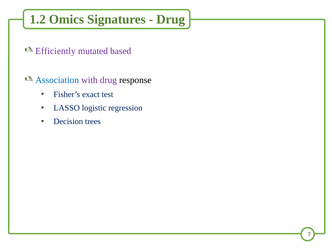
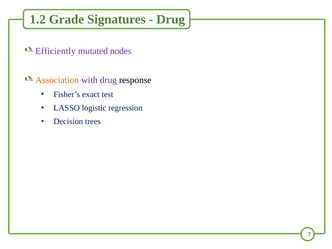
Omics: Omics -> Grade (66, 19)
based: based -> nodes (121, 51)
Association colour: blue -> orange (57, 80)
